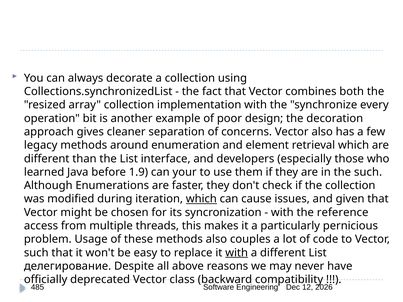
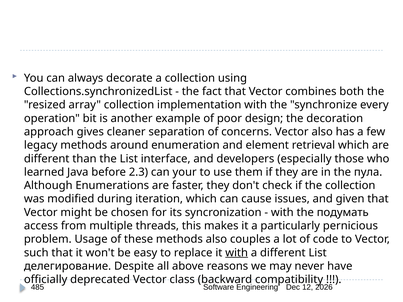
1.9: 1.9 -> 2.3 (139, 172)
the such: such -> пула (368, 172)
which underline: present -> none (201, 199)
reference: reference -> подумать (343, 213)
